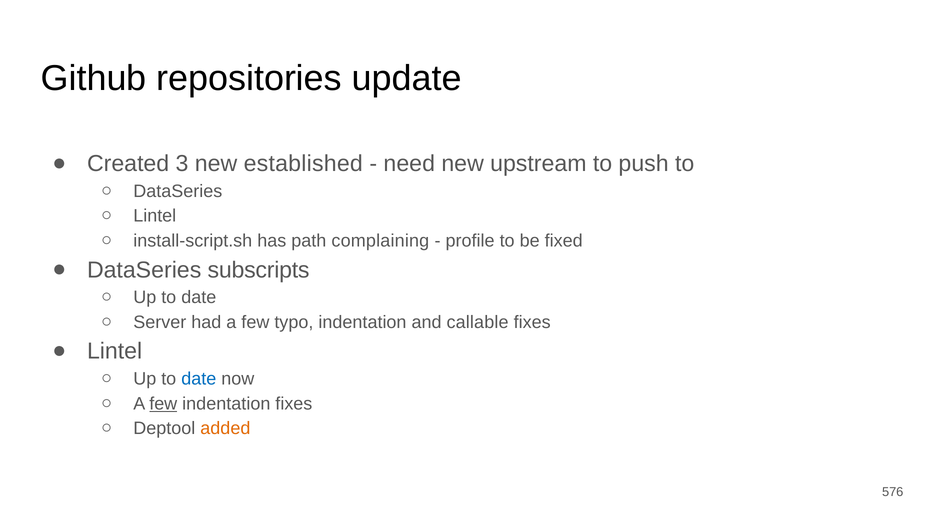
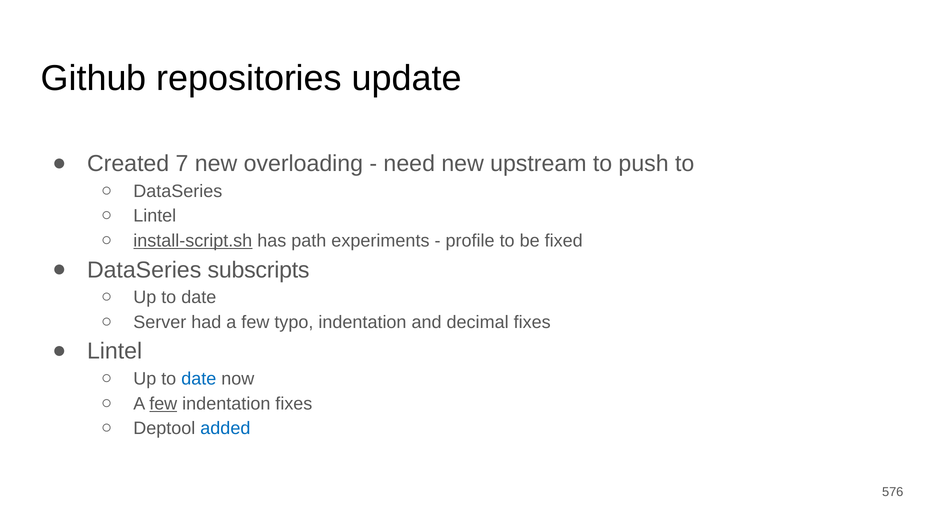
3: 3 -> 7 (182, 164)
established: established -> overloading (303, 164)
install-script.sh underline: none -> present (193, 241)
complaining: complaining -> experiments (380, 241)
callable: callable -> decimal (478, 322)
added colour: orange -> blue (225, 429)
